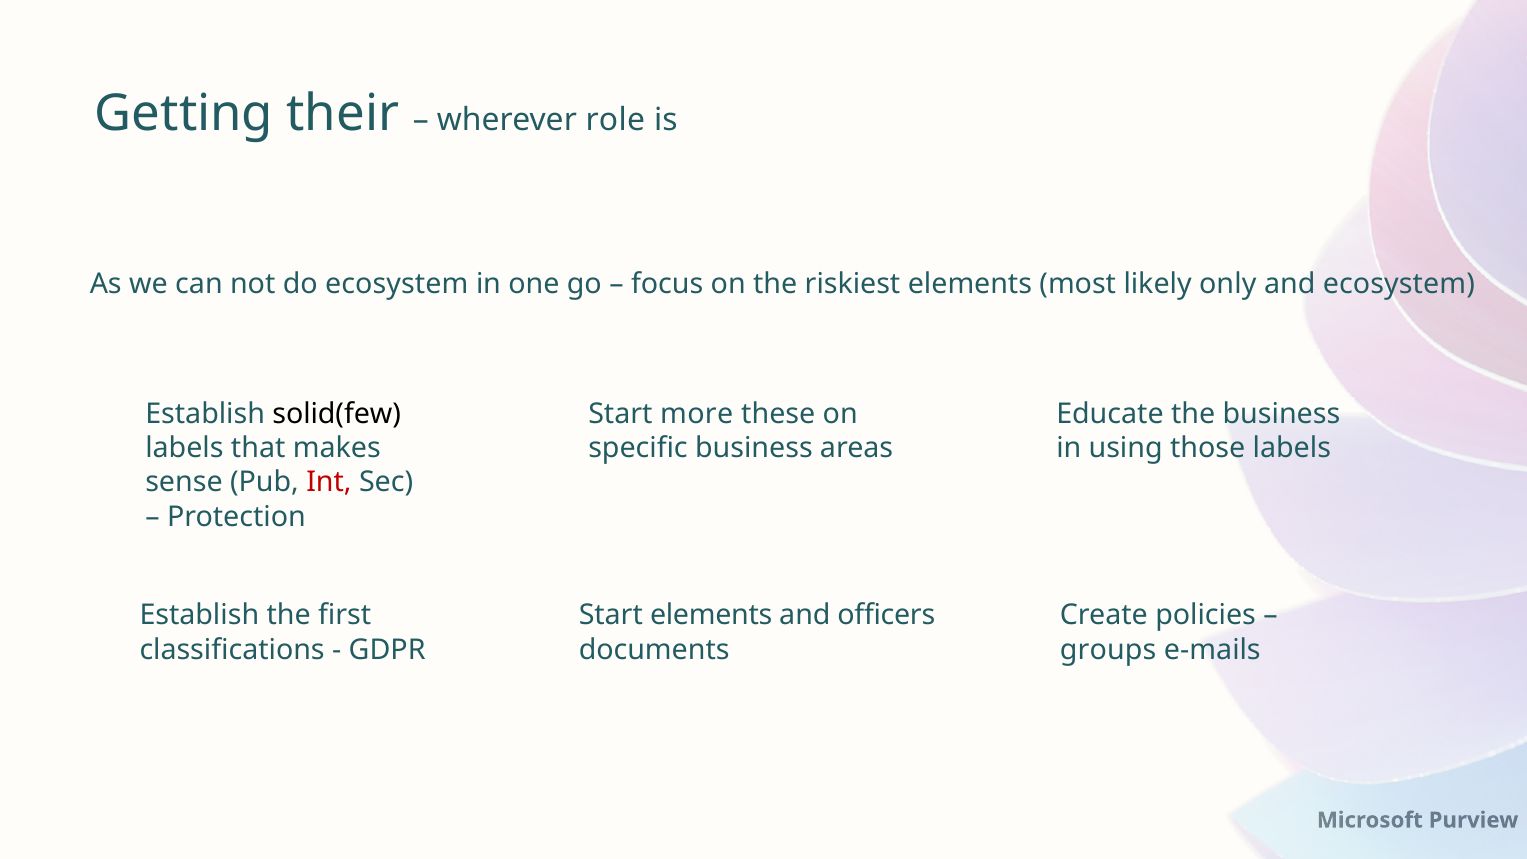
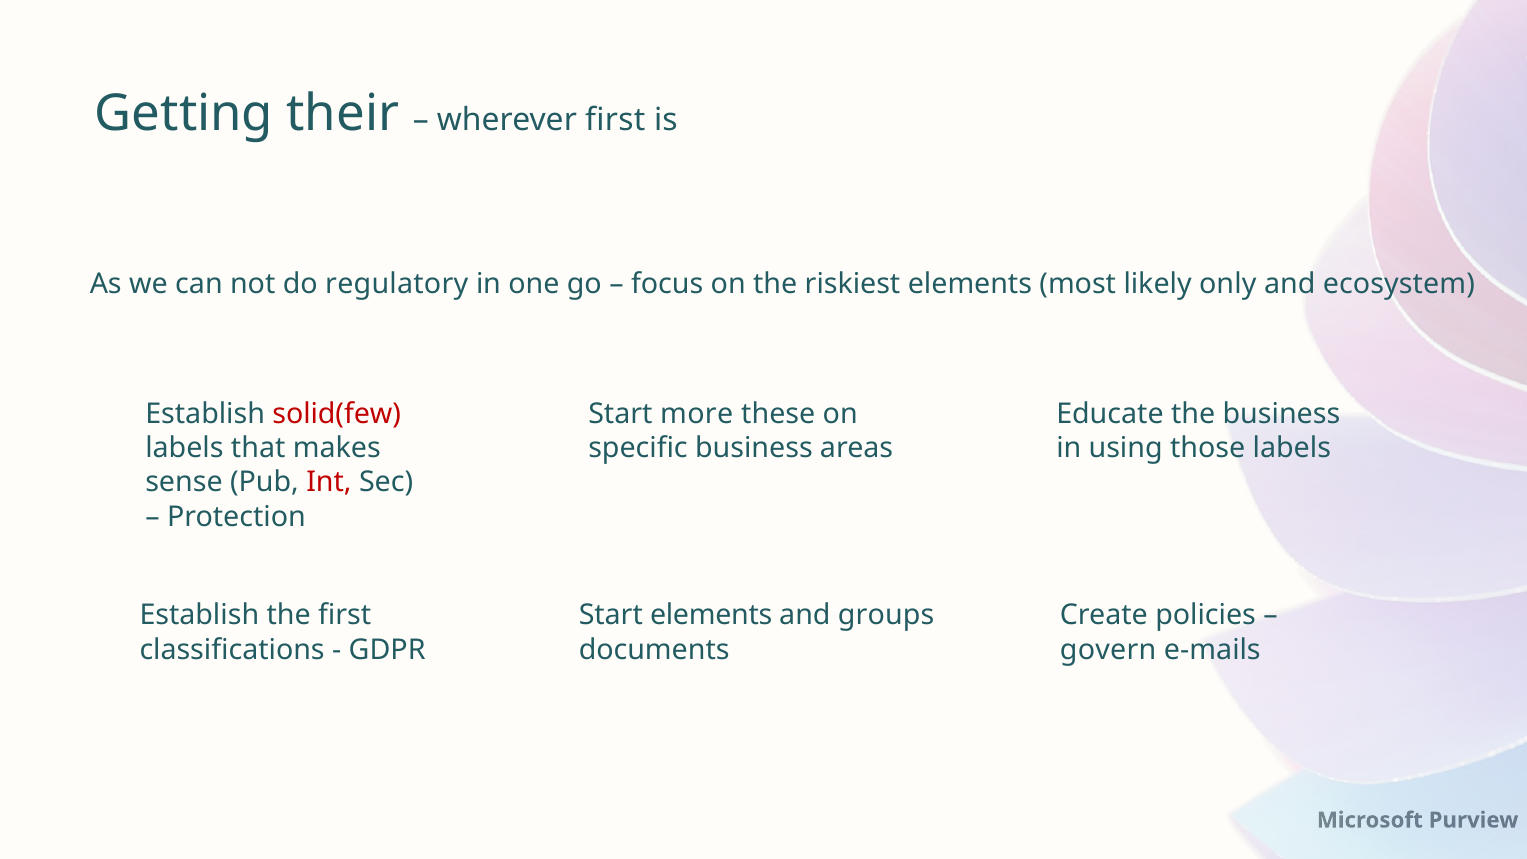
wherever role: role -> first (615, 120)
do ecosystem: ecosystem -> regulatory (397, 284)
solid(few colour: black -> red (337, 414)
officers: officers -> groups (886, 615)
groups: groups -> govern (1108, 650)
